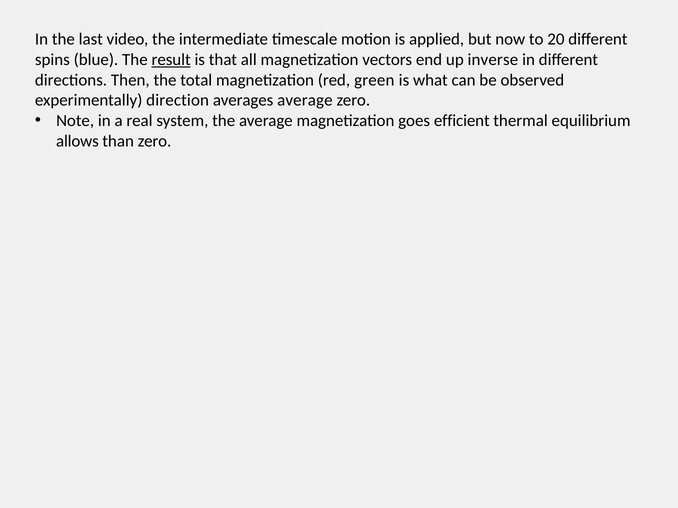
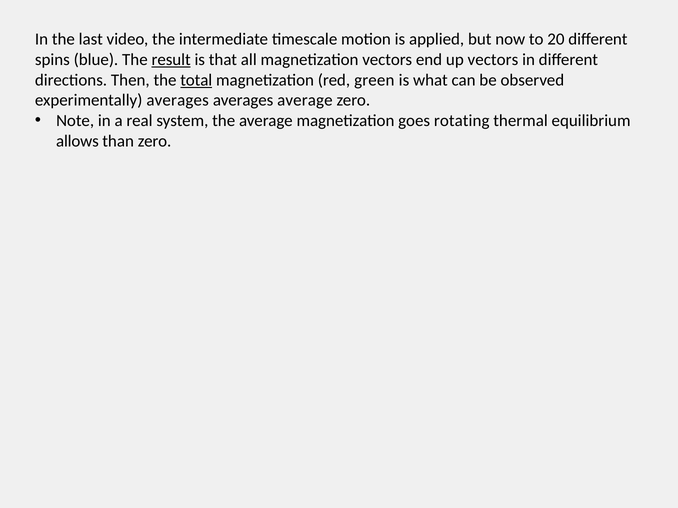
up inverse: inverse -> vectors (493, 60)
total underline: none -> present (196, 80)
experimentally direction: direction -> averages (178, 100)
efficient: efficient -> rotating (462, 121)
